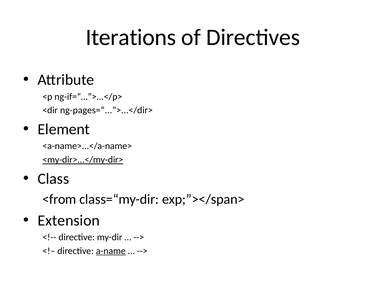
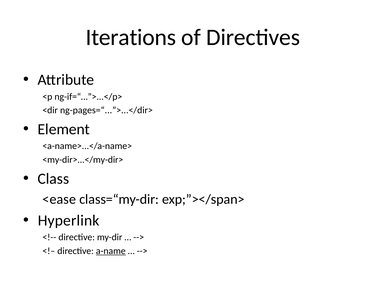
<my-dir>...</my-dir> underline: present -> none (83, 160)
<from: <from -> <ease (59, 200)
Extension: Extension -> Hyperlink (69, 221)
